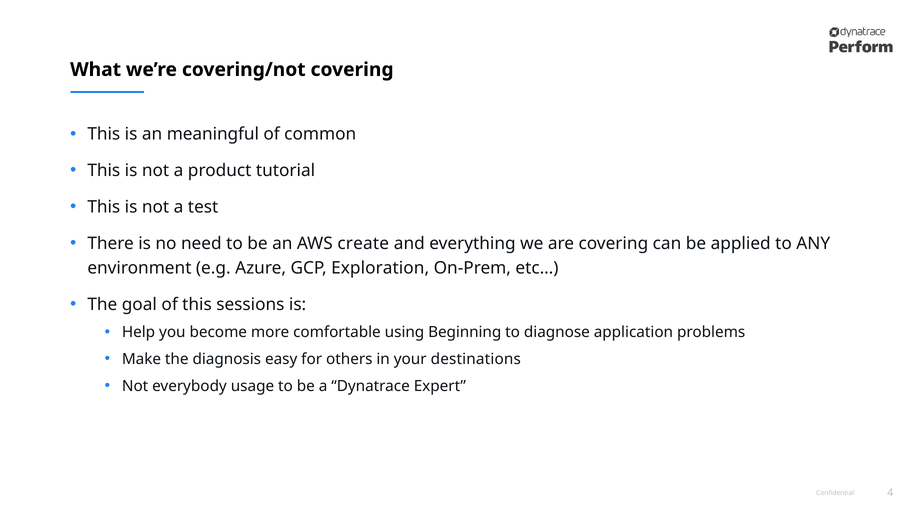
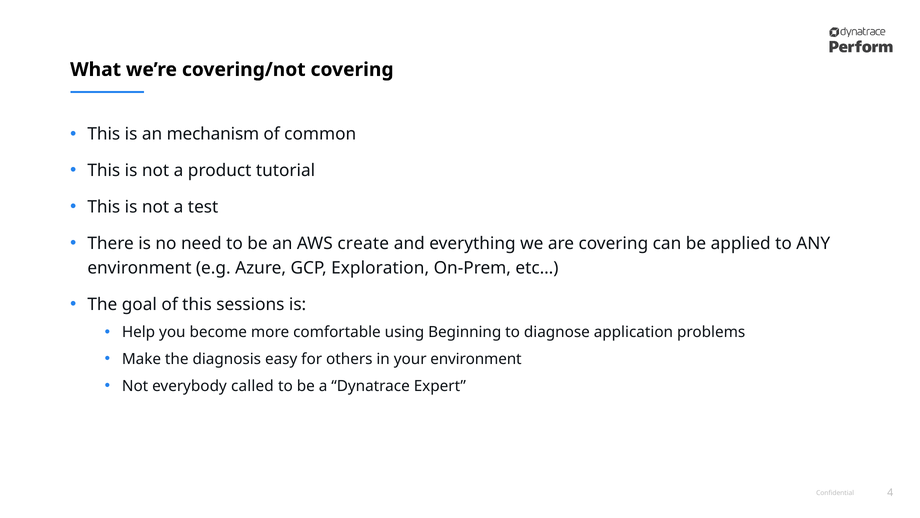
meaningful: meaningful -> mechanism (213, 134)
your destinations: destinations -> environment (476, 359)
usage: usage -> called (252, 386)
